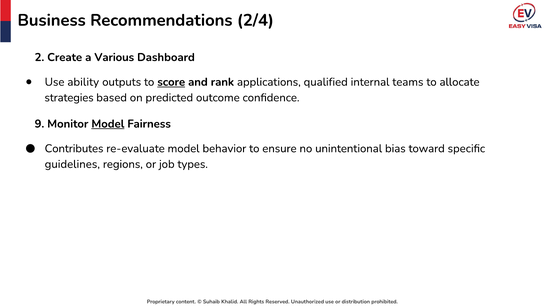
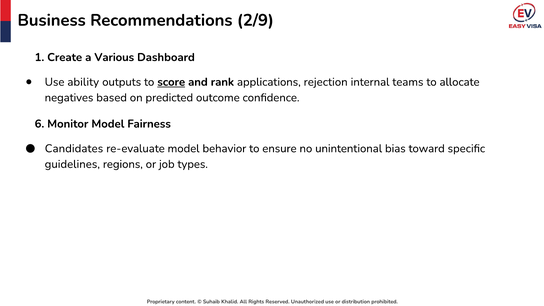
2/4: 2/4 -> 2/9 (255, 20)
2: 2 -> 1 (39, 57)
qualified: qualified -> rejection (326, 82)
strategies: strategies -> negatives (69, 98)
9: 9 -> 6 (39, 124)
Model underline: present -> none (108, 124)
Contributes: Contributes -> Candidates (74, 149)
